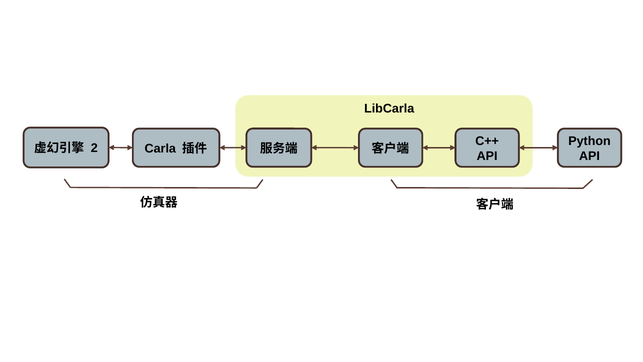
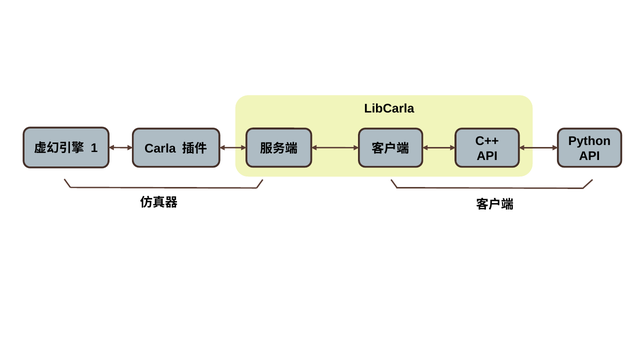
2: 2 -> 1 (94, 148)
